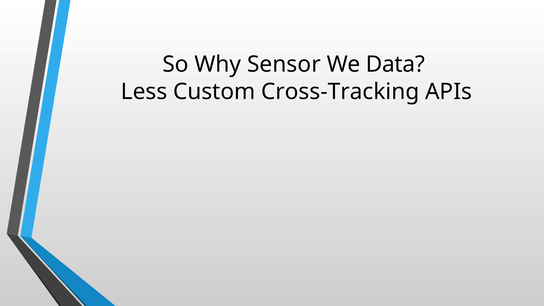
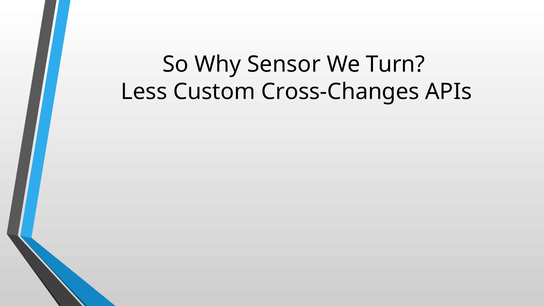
Data: Data -> Turn (395, 64)
Cross-Tracking: Cross-Tracking -> Cross-Changes (340, 92)
